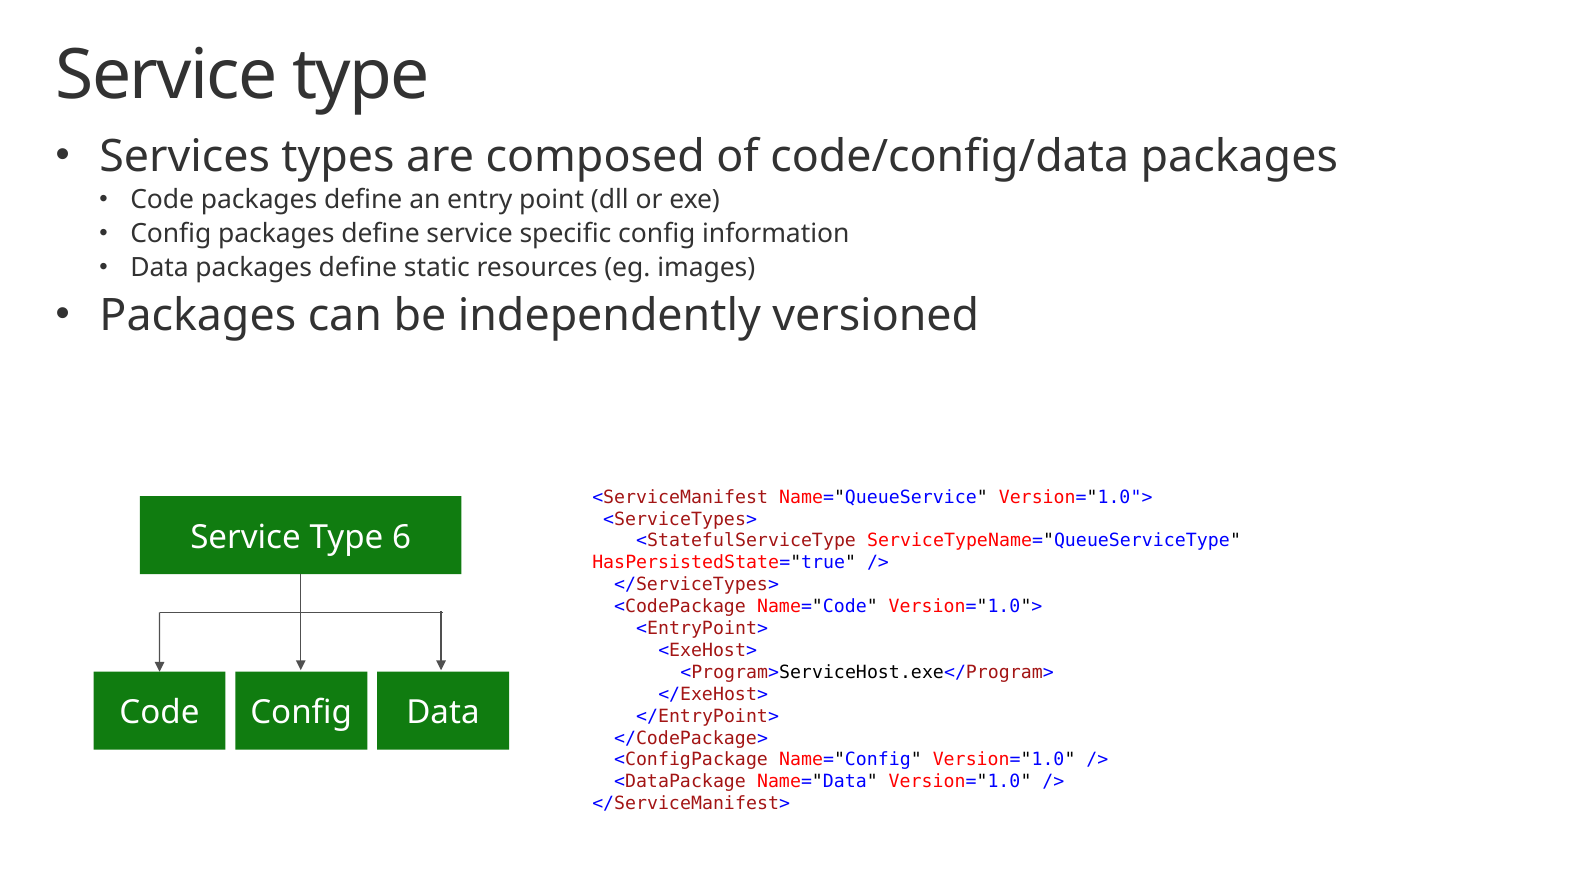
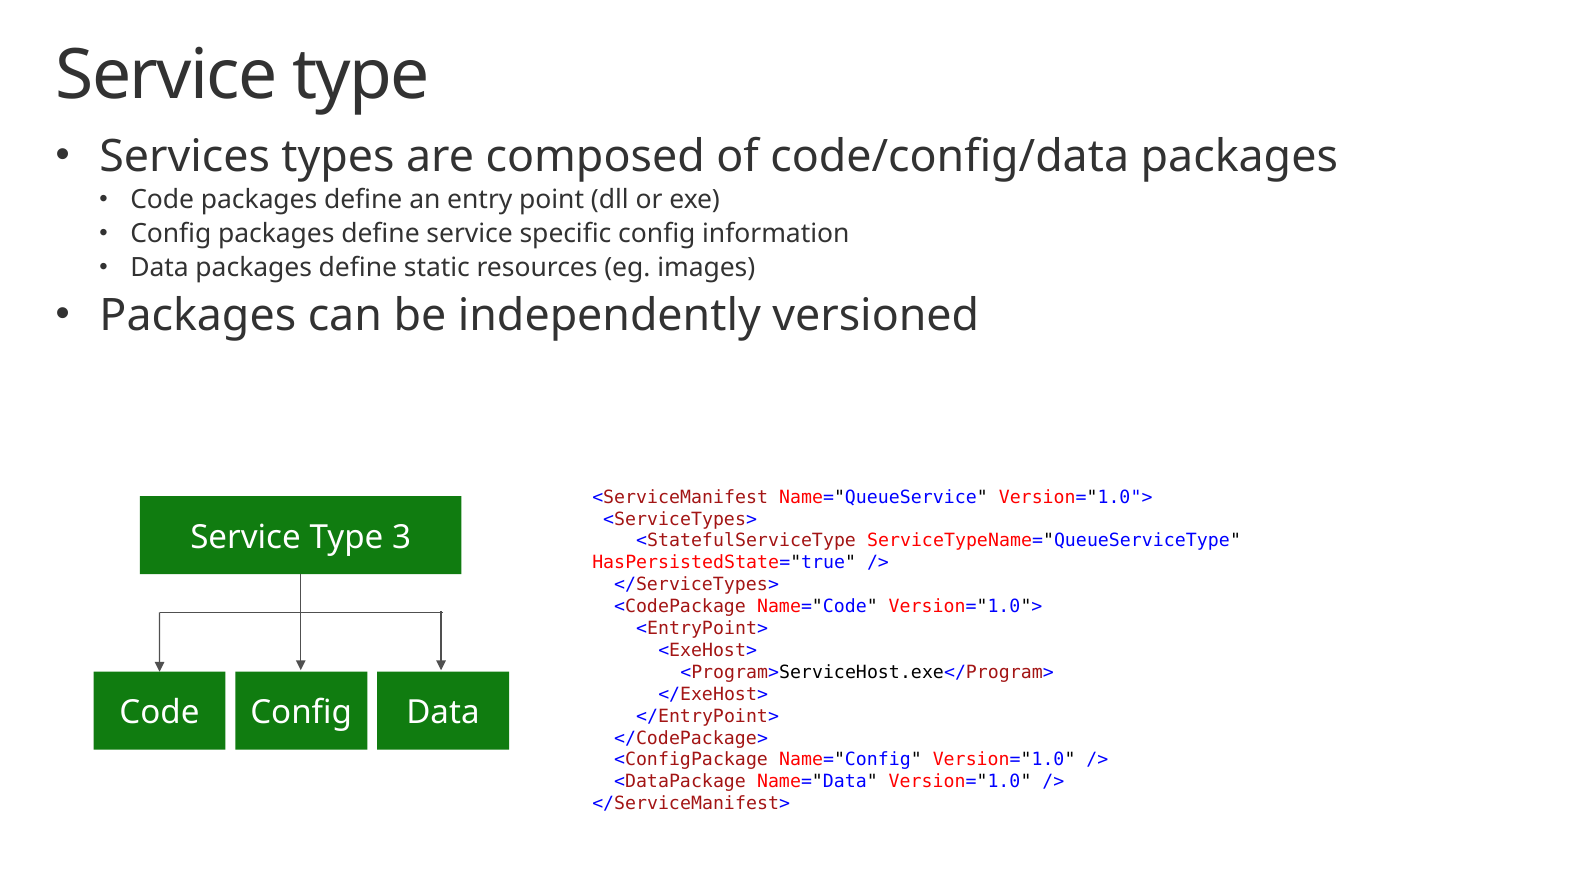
6: 6 -> 3 (402, 537)
